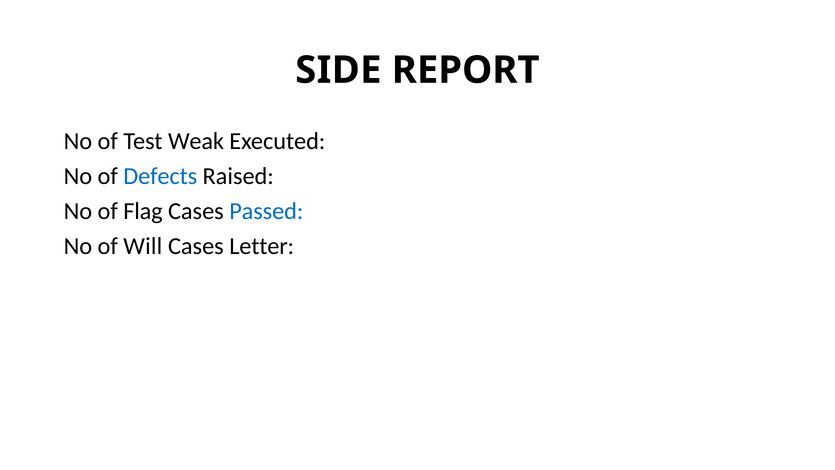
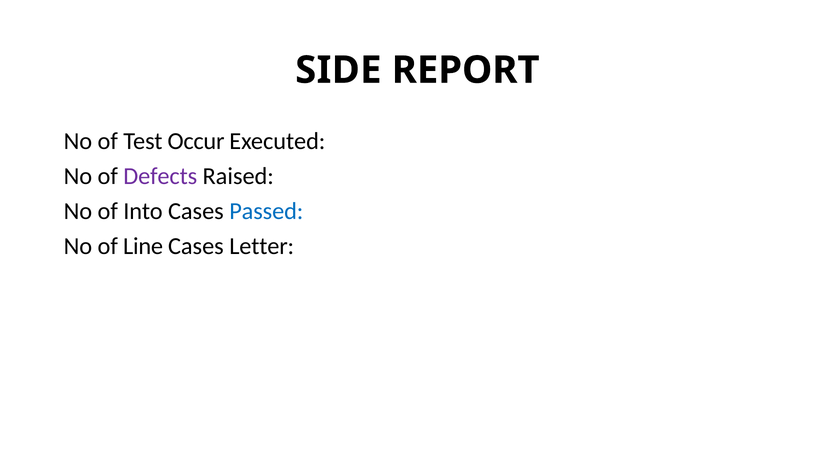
Weak: Weak -> Occur (196, 141)
Defects colour: blue -> purple (160, 176)
Flag: Flag -> Into (143, 211)
Will: Will -> Line (143, 246)
